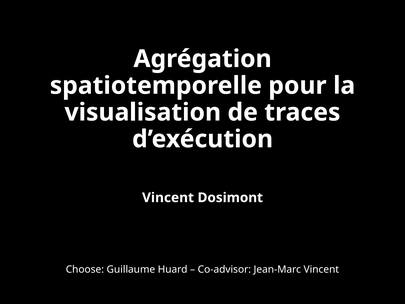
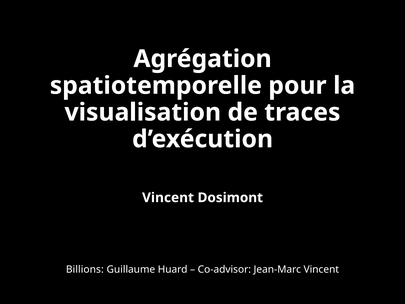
Choose: Choose -> Billions (85, 269)
